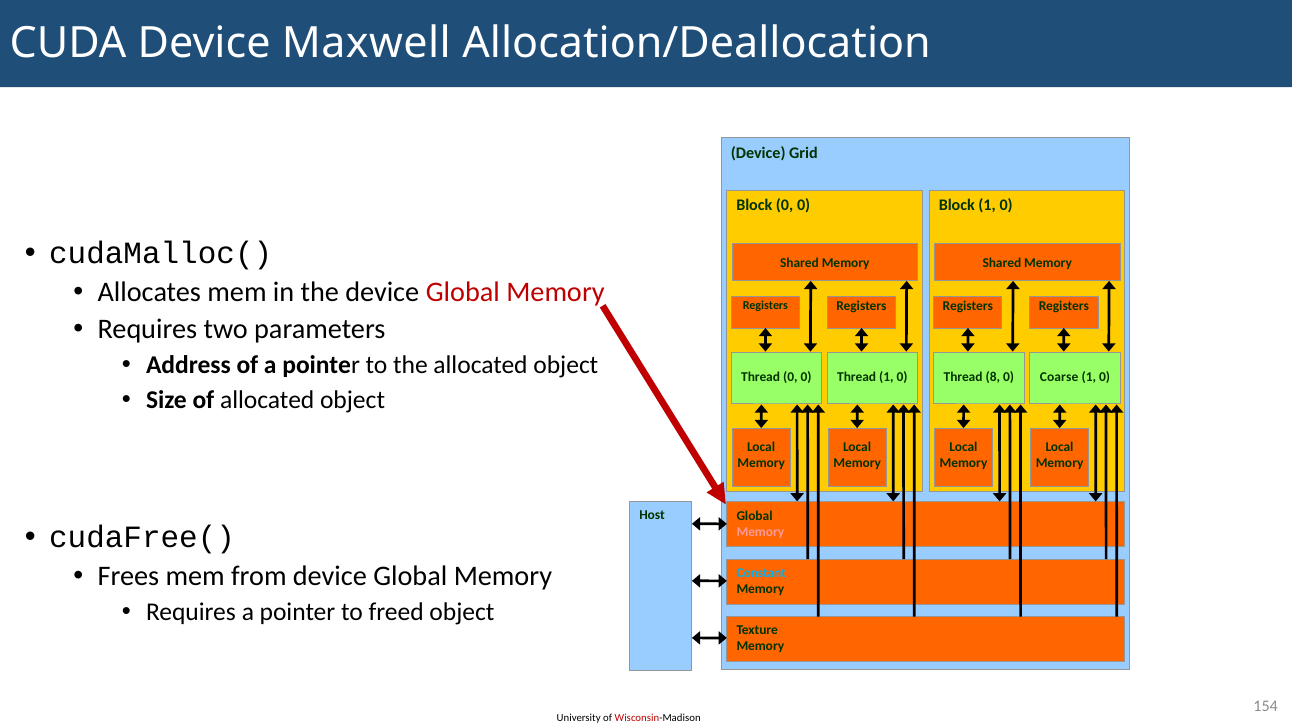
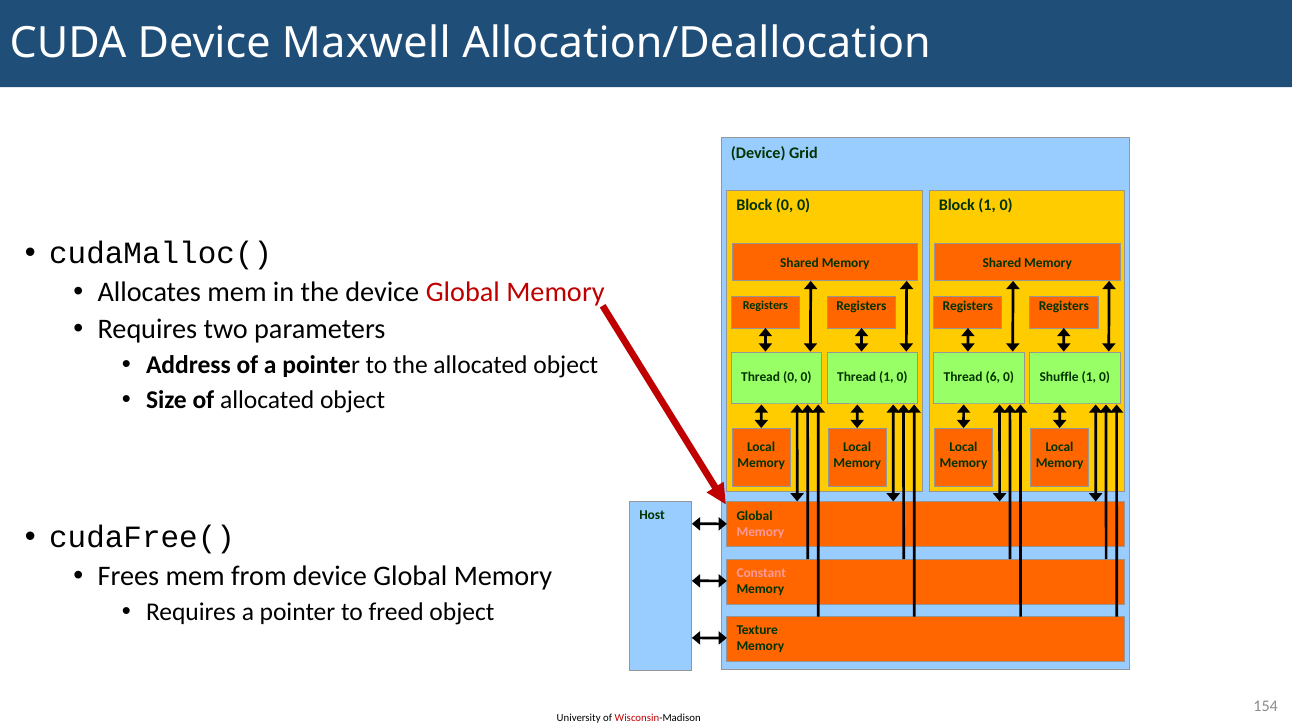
8: 8 -> 6 (993, 377)
Coarse: Coarse -> Shuffle (1059, 377)
Constant colour: light blue -> pink (761, 573)
